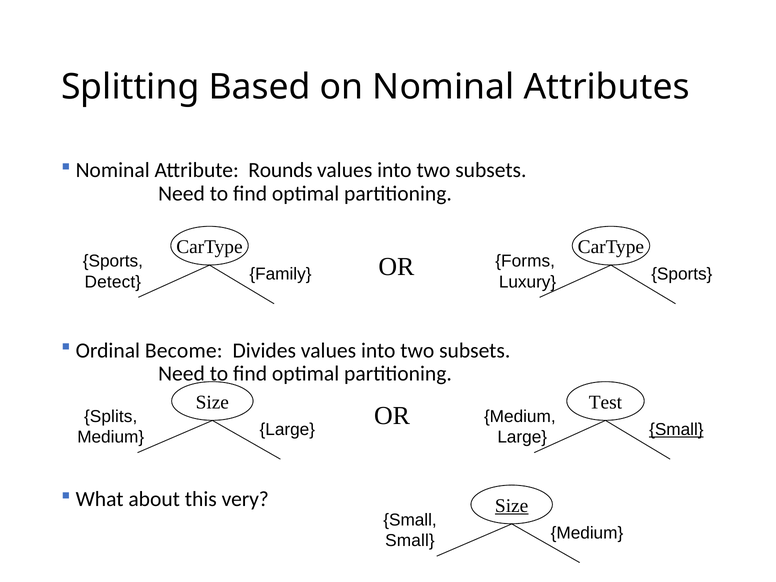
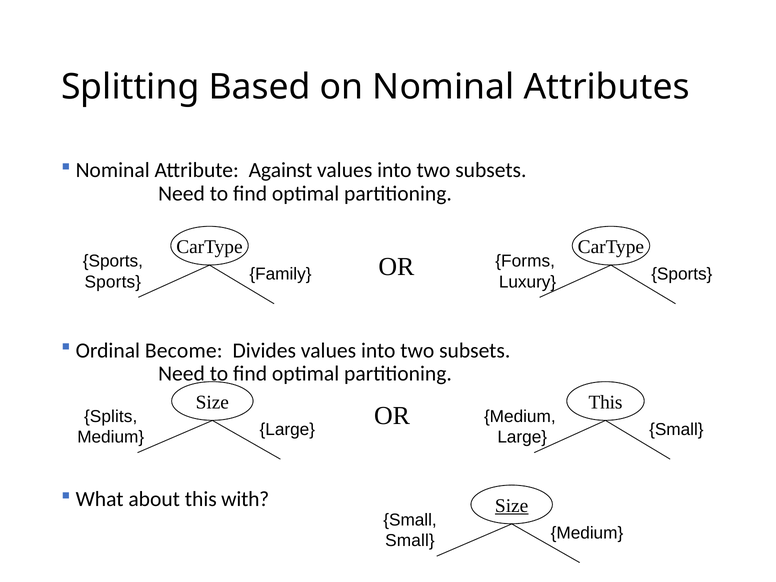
Rounds: Rounds -> Against (280, 170)
Detect: Detect -> Sports (113, 282)
Test: Test -> This (606, 402)
Small underline: present -> none (676, 429)
very: very -> with (245, 499)
